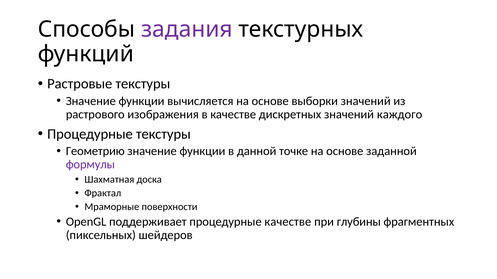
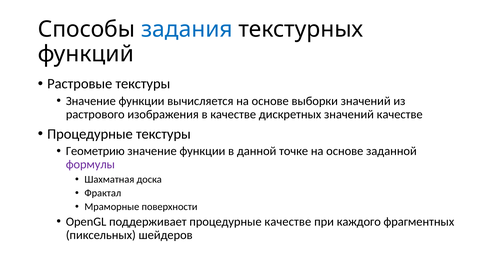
задания colour: purple -> blue (187, 29)
значений каждого: каждого -> качестве (400, 115)
глубины: глубины -> каждого (359, 222)
